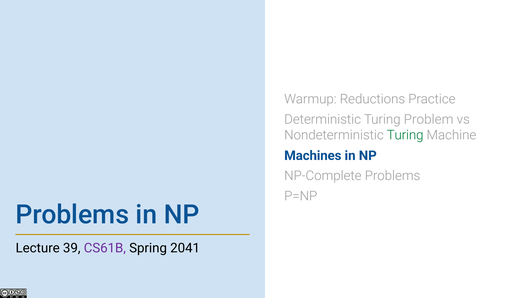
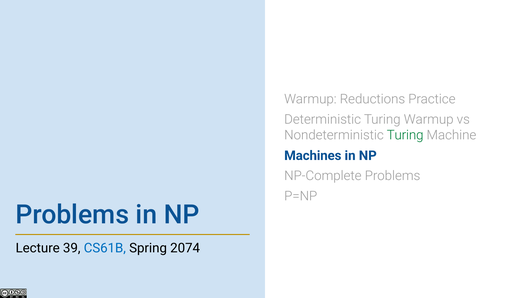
Turing Problem: Problem -> Warmup (429, 119)
CS61B colour: purple -> blue (105, 248)
2041: 2041 -> 2074 (185, 248)
